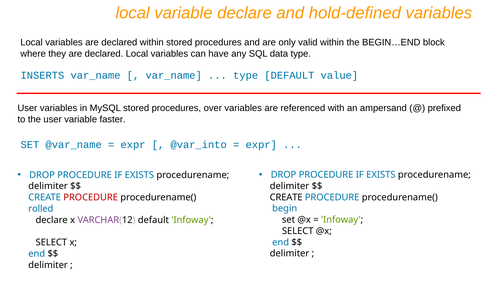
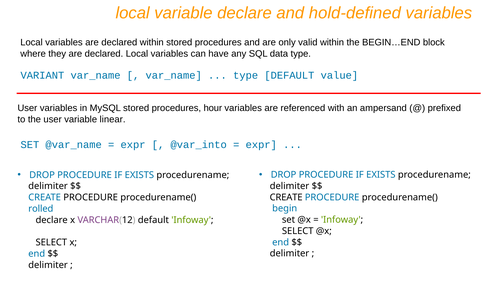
INSERTS: INSERTS -> VARIANT (42, 75)
over: over -> hour (213, 108)
faster: faster -> linear (113, 119)
PROCEDURE colour: red -> black (91, 197)
